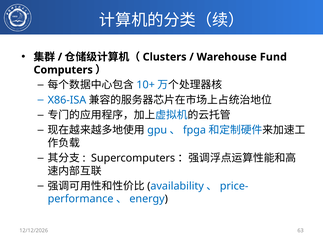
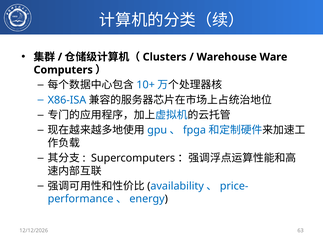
Fund: Fund -> Ware (273, 57)
